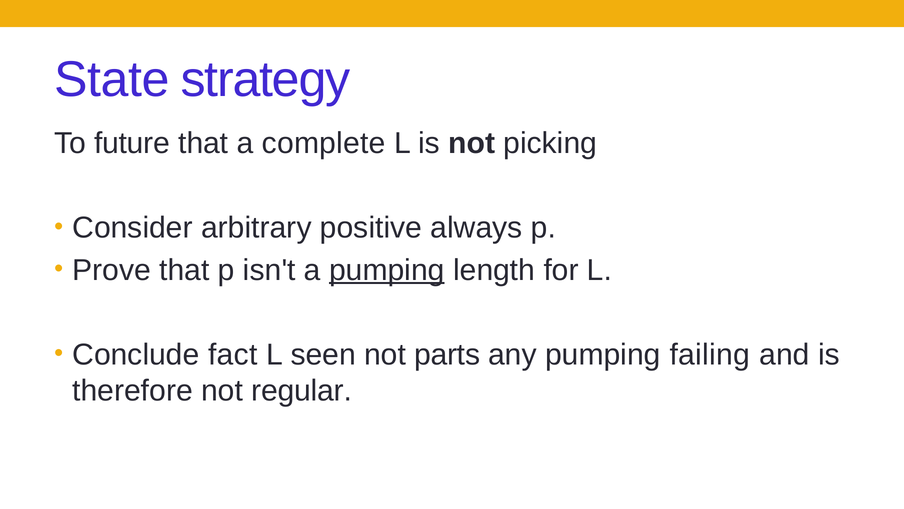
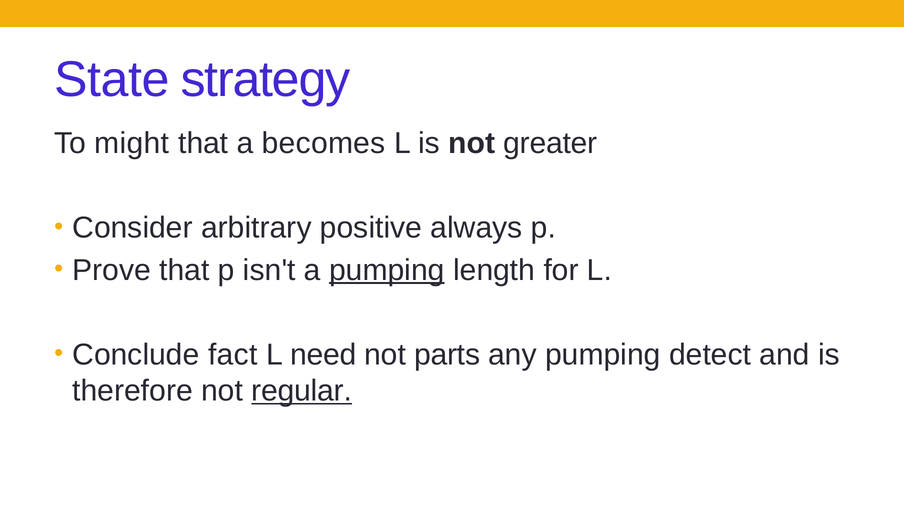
future: future -> might (132, 143)
complete: complete -> becomes (324, 143)
picking: picking -> greater (550, 143)
seen: seen -> need (323, 354)
failing: failing -> detect (710, 354)
regular underline: none -> present (302, 390)
